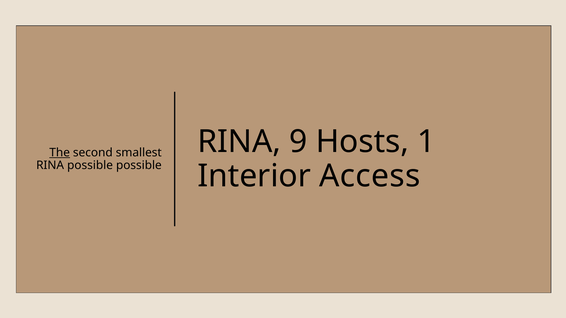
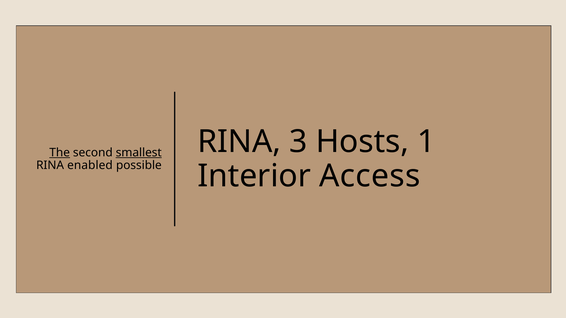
9: 9 -> 3 (298, 142)
smallest underline: none -> present (139, 153)
RINA possible: possible -> enabled (90, 165)
